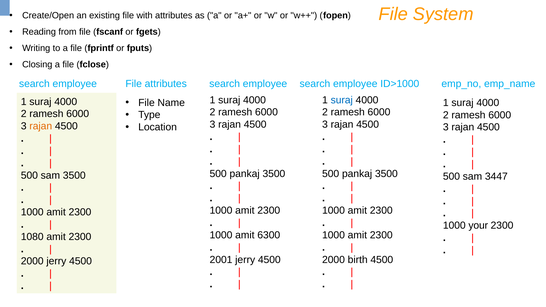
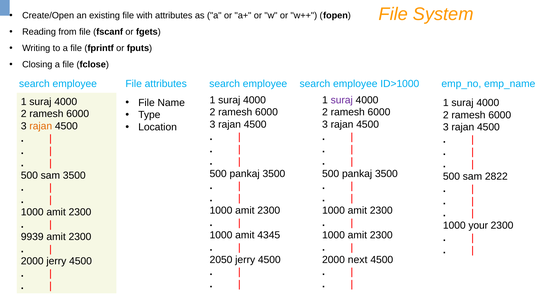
suraj colour: blue -> purple (342, 100)
3447: 3447 -> 2822 (496, 176)
6300: 6300 -> 4345 (269, 235)
1080: 1080 -> 9939 (32, 237)
2001: 2001 -> 2050 (221, 260)
birth: birth -> next (358, 260)
